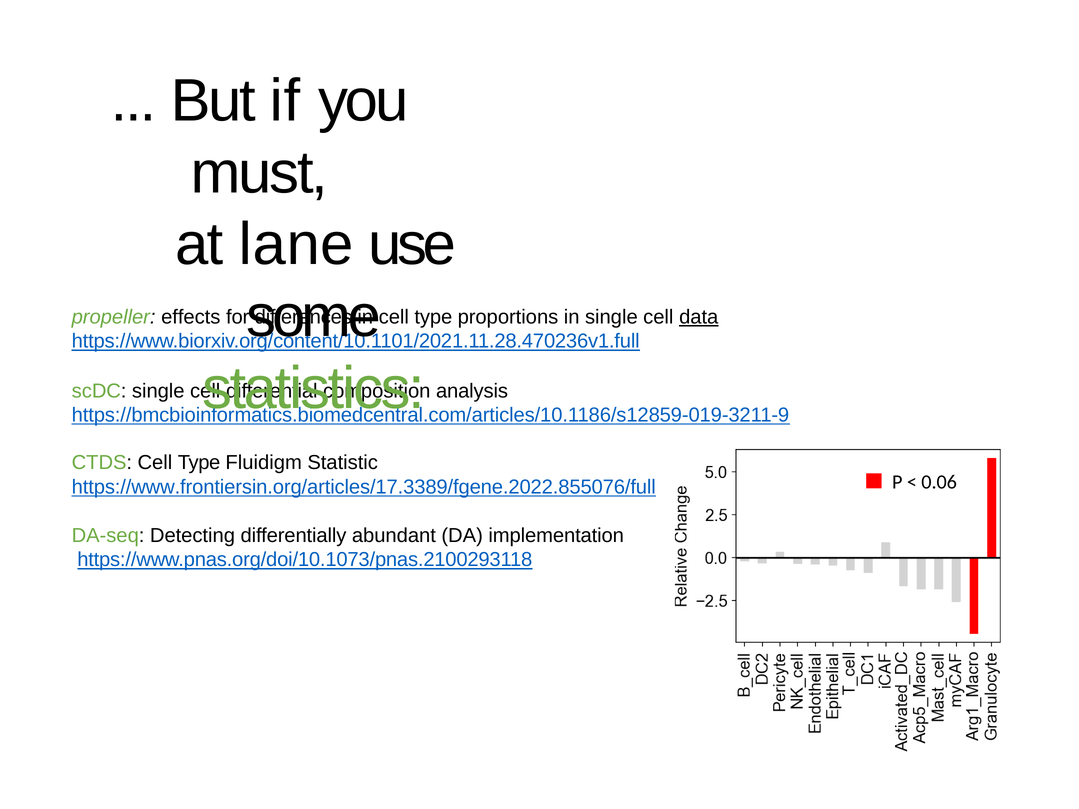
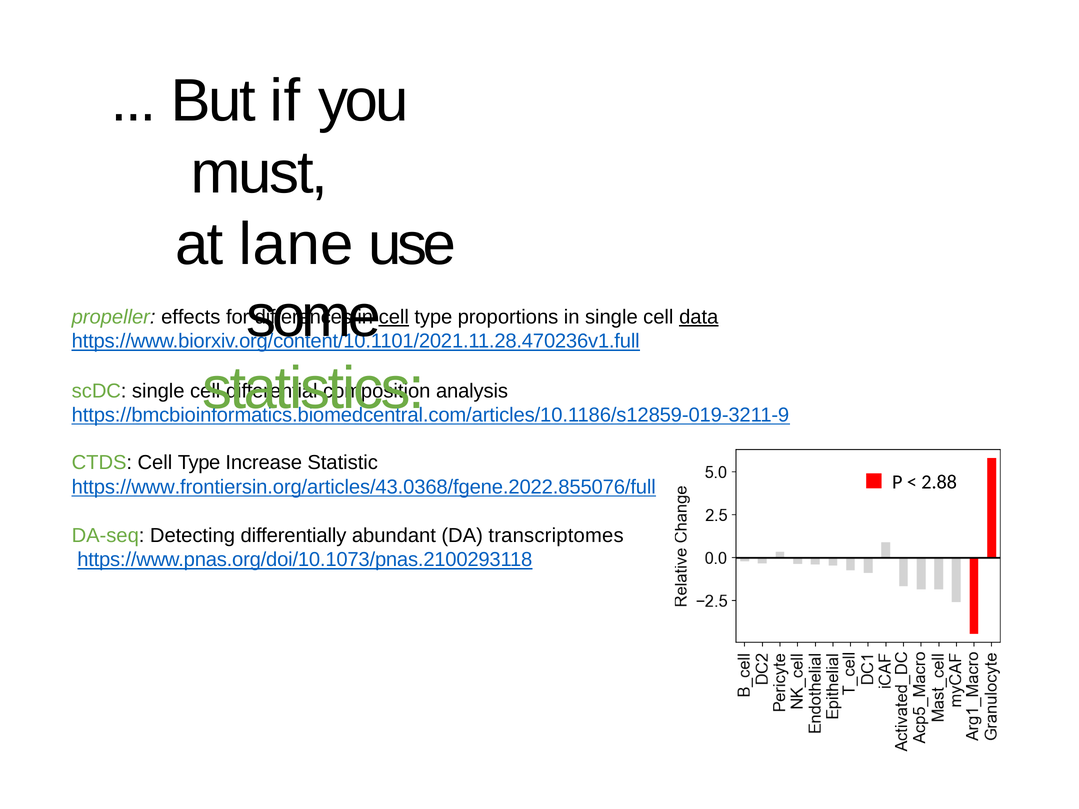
cell underline: none -> present (394, 317)
Fluidigm: Fluidigm -> Increase (264, 463)
0.06: 0.06 -> 2.88 (939, 482)
https://www.frontiersin.org/articles/17.3389/fgene.2022.855076/full: https://www.frontiersin.org/articles/17.3389/fgene.2022.855076/full -> https://www.frontiersin.org/articles/43.0368/fgene.2022.855076/full (364, 487)
implementation: implementation -> transcriptomes (556, 536)
